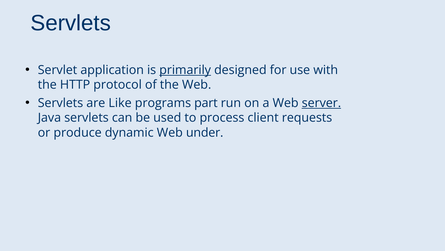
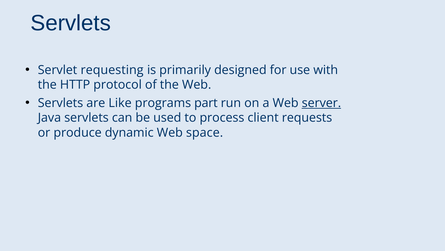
application: application -> requesting (112, 70)
primarily underline: present -> none (185, 70)
under: under -> space (205, 132)
